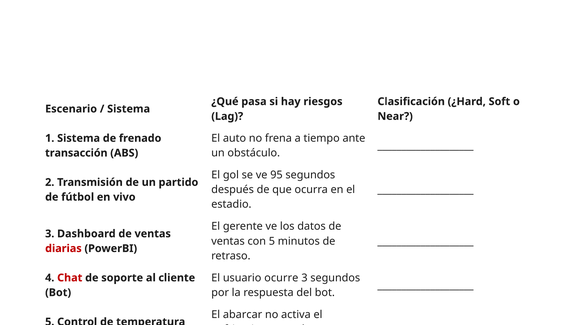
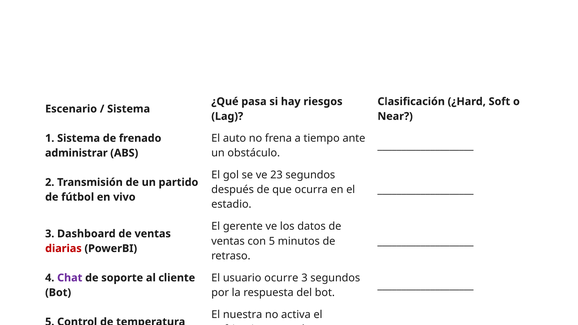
transacción: transacción -> administrar (76, 153)
95: 95 -> 23 (276, 175)
Chat colour: red -> purple (70, 278)
abarcar: abarcar -> nuestra (243, 315)
